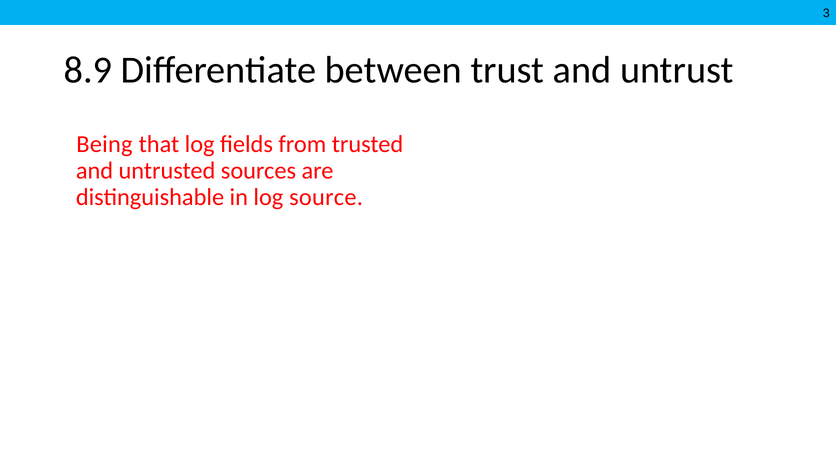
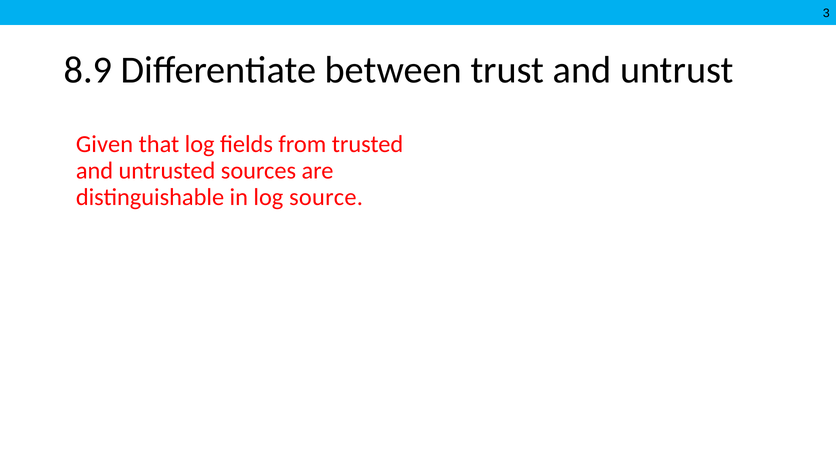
Being: Being -> Given (105, 144)
